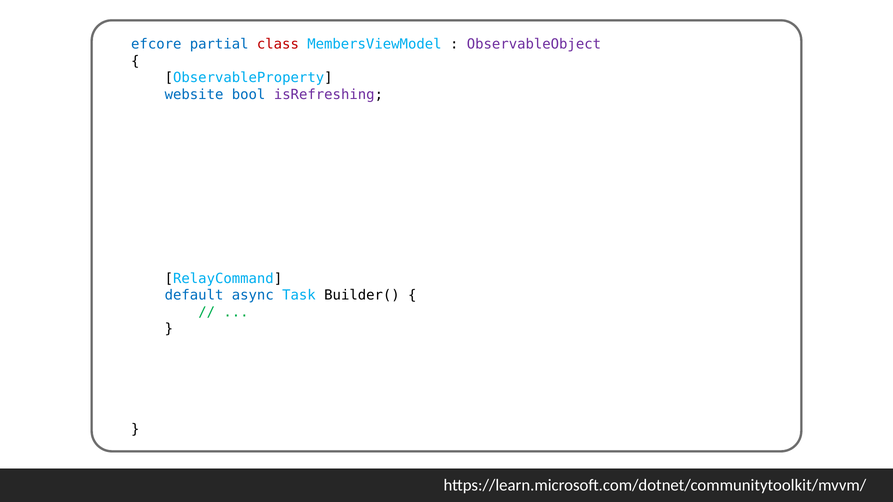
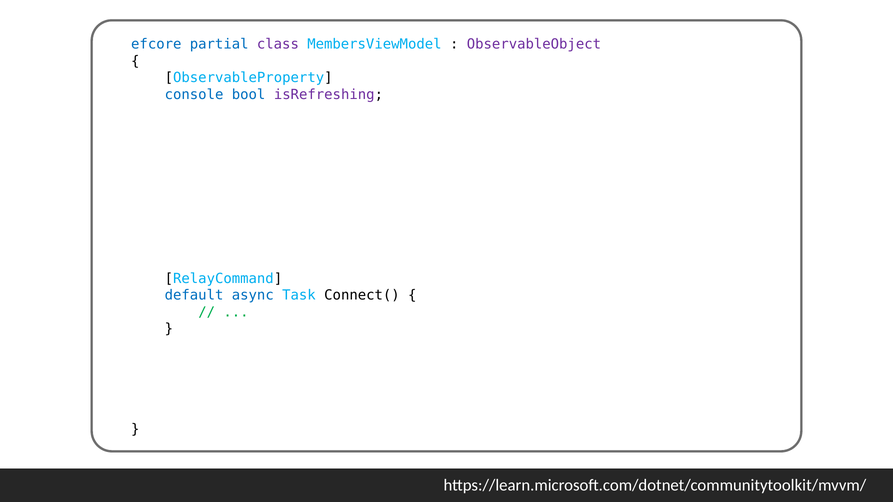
class colour: red -> purple (278, 44)
website: website -> console (194, 95)
Builder(: Builder( -> Connect( (362, 296)
